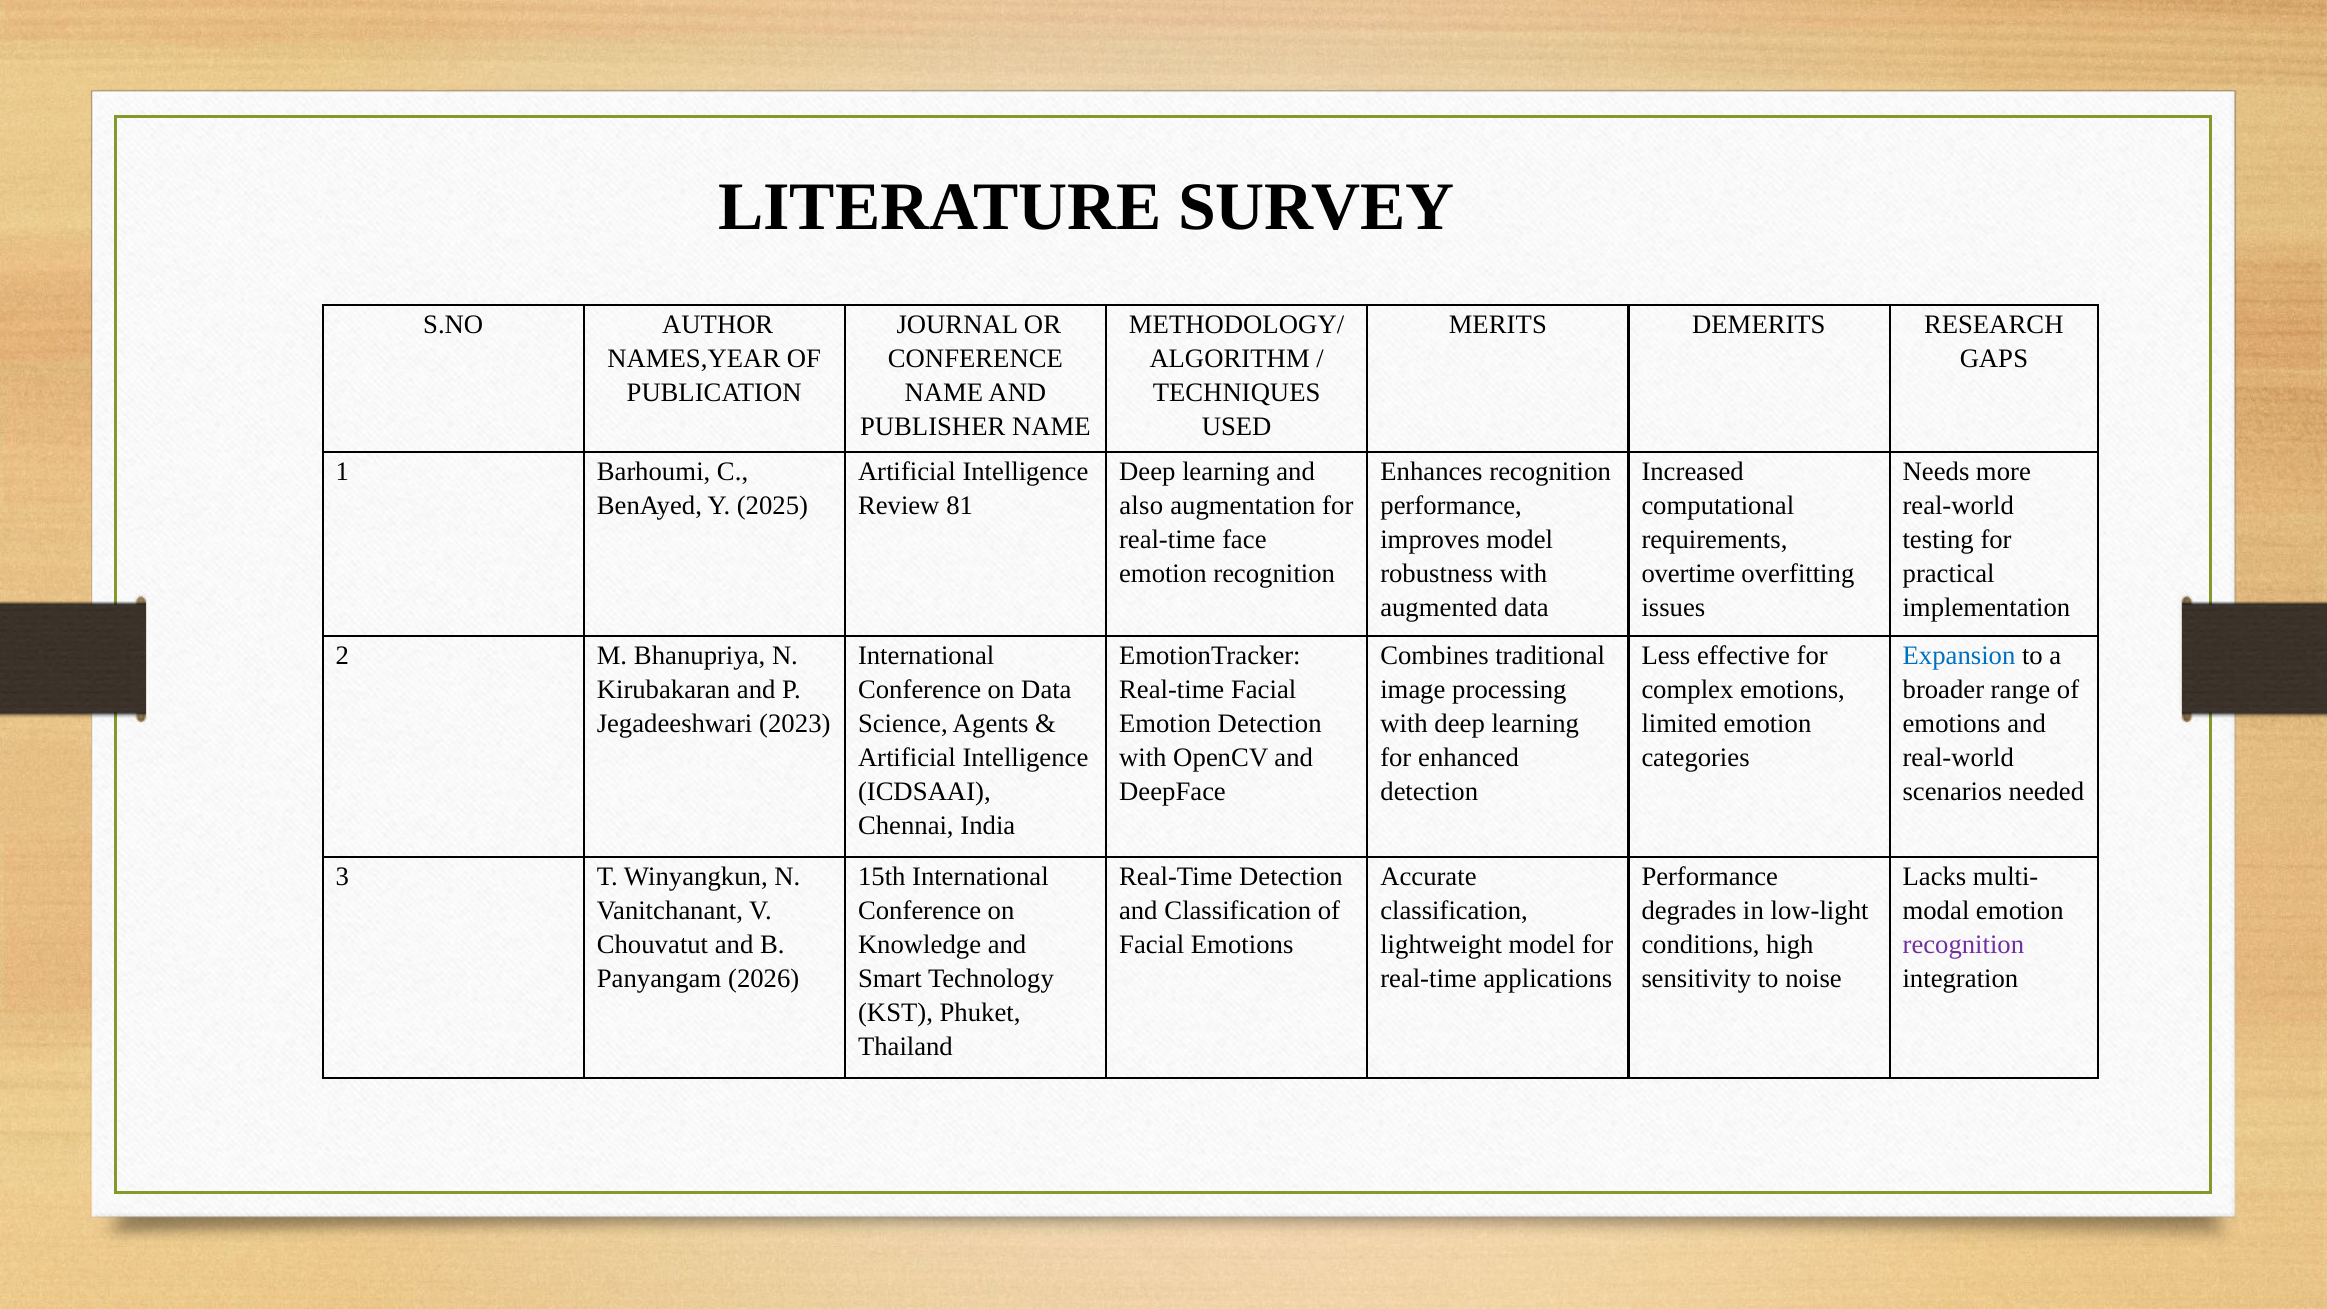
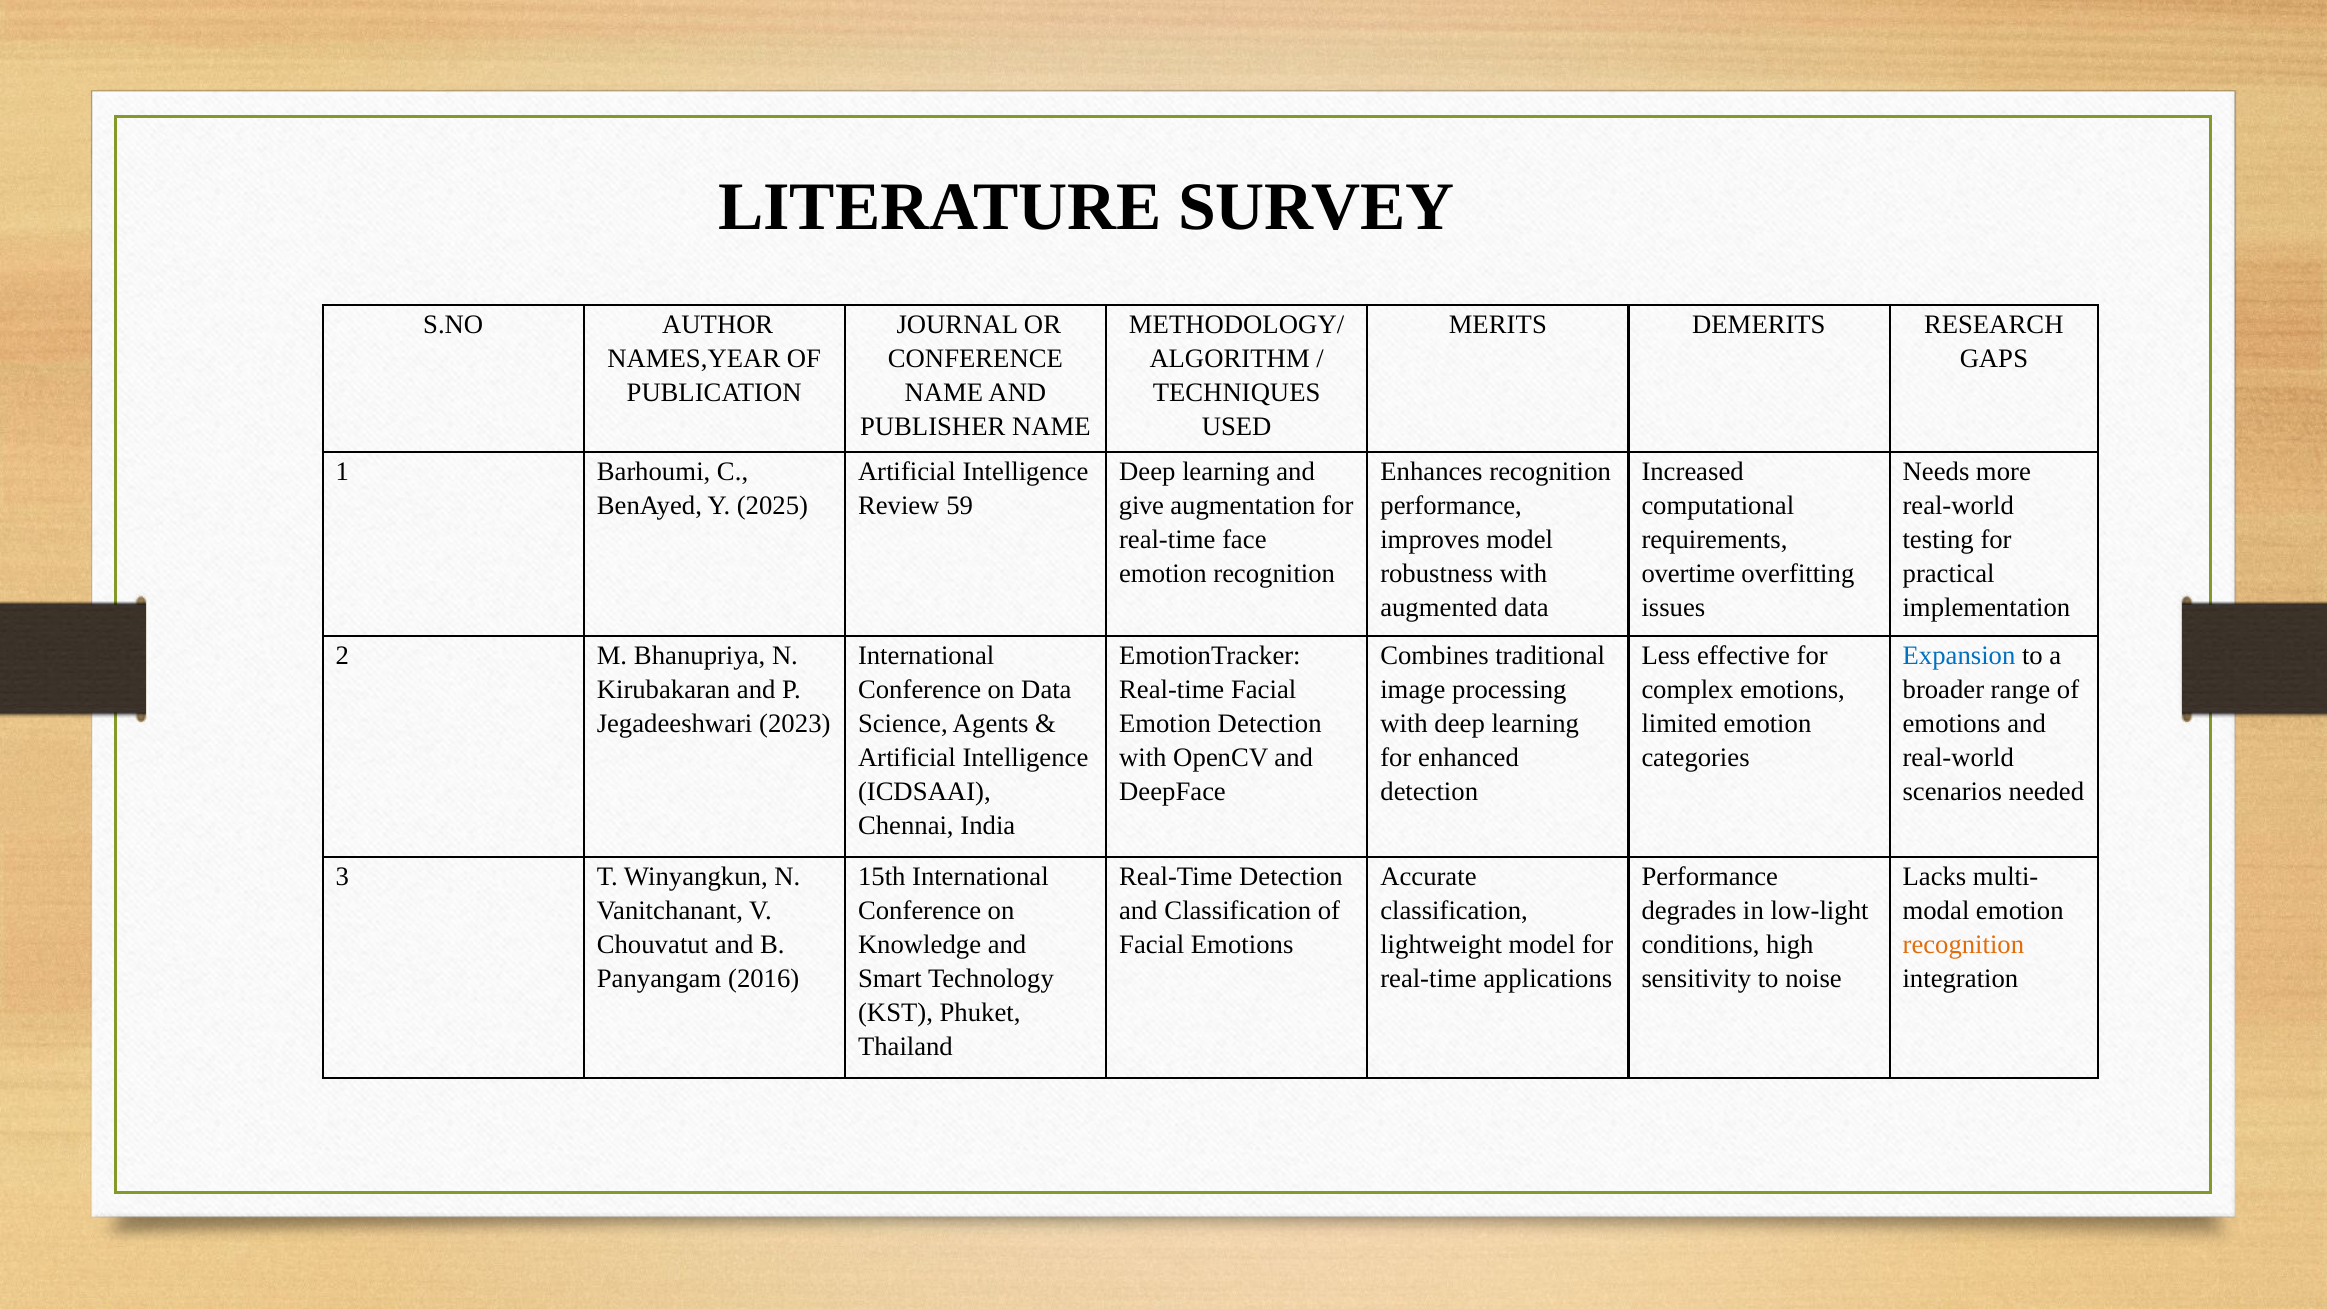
81: 81 -> 59 (960, 506)
also: also -> give (1142, 506)
recognition colour: purple -> orange (1963, 944)
2026: 2026 -> 2016 (764, 979)
